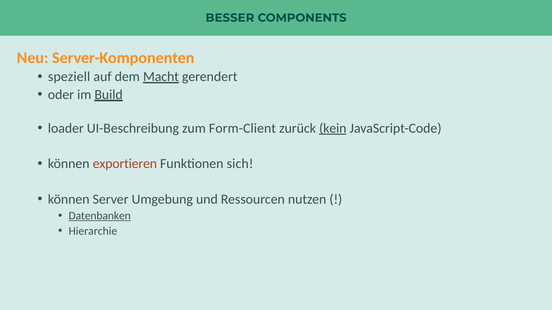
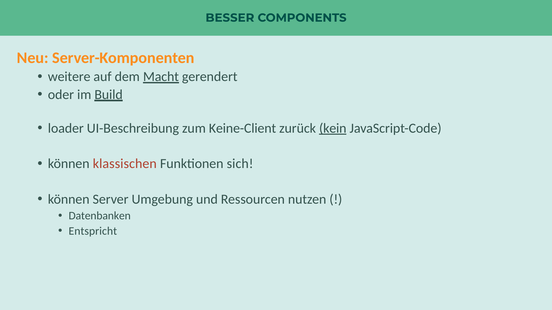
speziell: speziell -> weitere (69, 77)
Form-Client: Form-Client -> Keine-Client (243, 128)
exportieren: exportieren -> klassischen (125, 164)
Datenbanken underline: present -> none (100, 216)
Hierarchie: Hierarchie -> Entspricht (93, 231)
